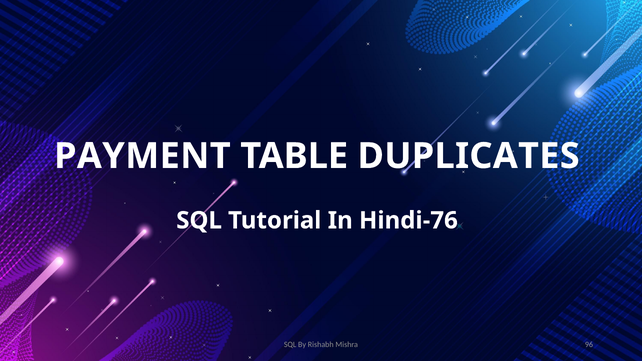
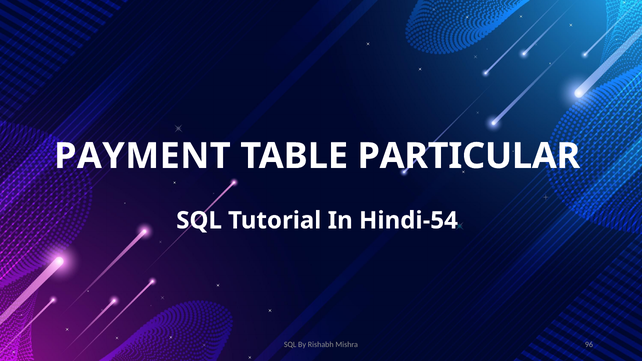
DUPLICATES: DUPLICATES -> PARTICULAR (469, 156)
Hindi-76: Hindi-76 -> Hindi-54 (408, 221)
